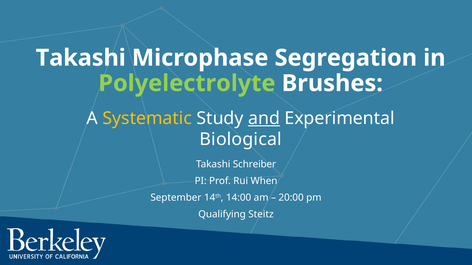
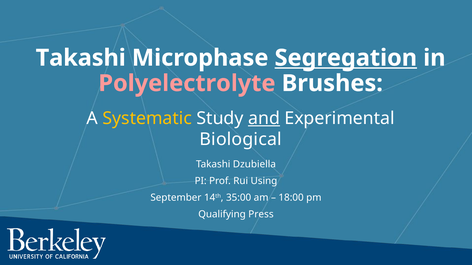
Segregation underline: none -> present (346, 58)
Polyelectrolyte colour: light green -> pink (187, 83)
Schreiber: Schreiber -> Dzubiella (254, 165)
When: When -> Using (264, 181)
14:00: 14:00 -> 35:00 (239, 198)
20:00: 20:00 -> 18:00 (291, 198)
Steitz: Steitz -> Press (261, 215)
